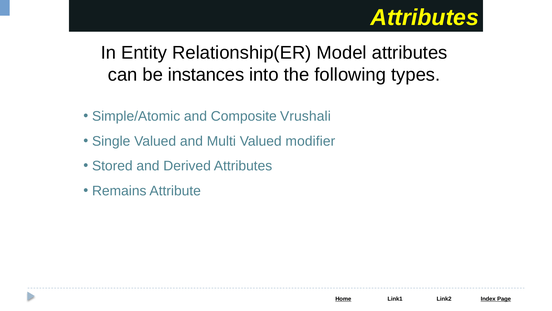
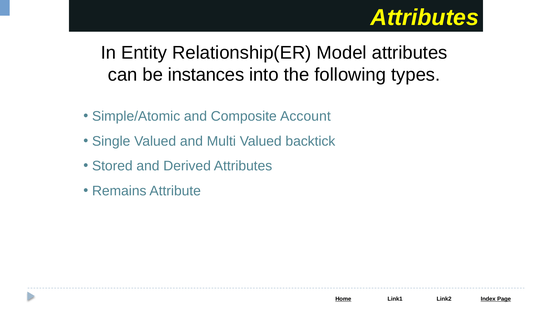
Vrushali: Vrushali -> Account (305, 116)
modifier: modifier -> backtick (310, 141)
